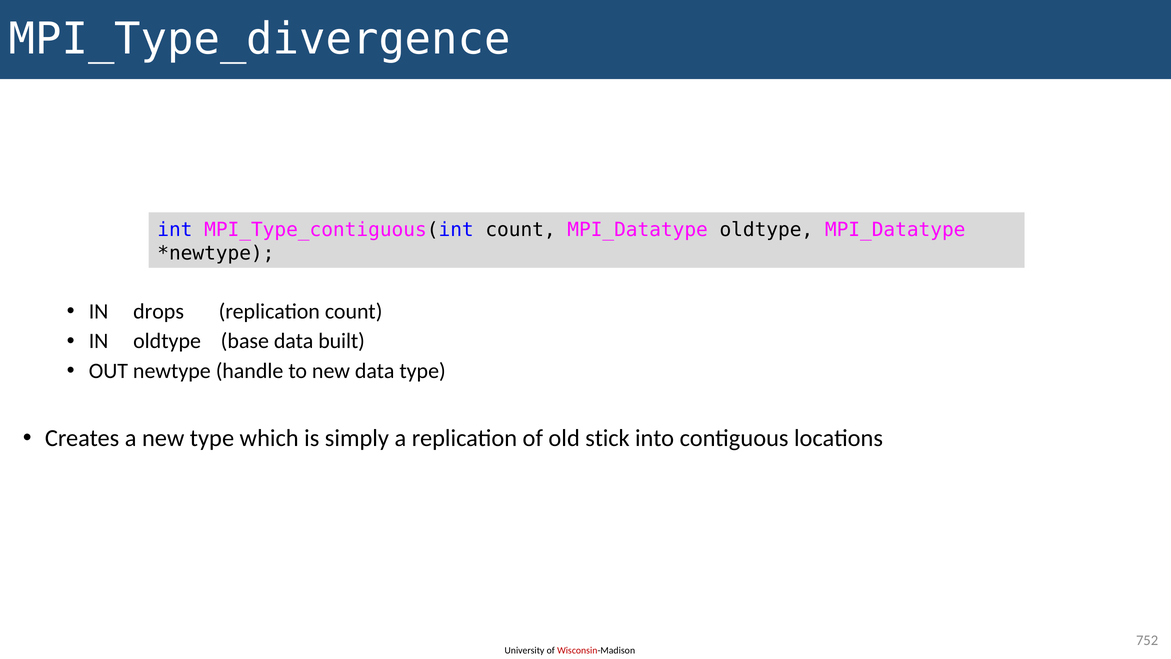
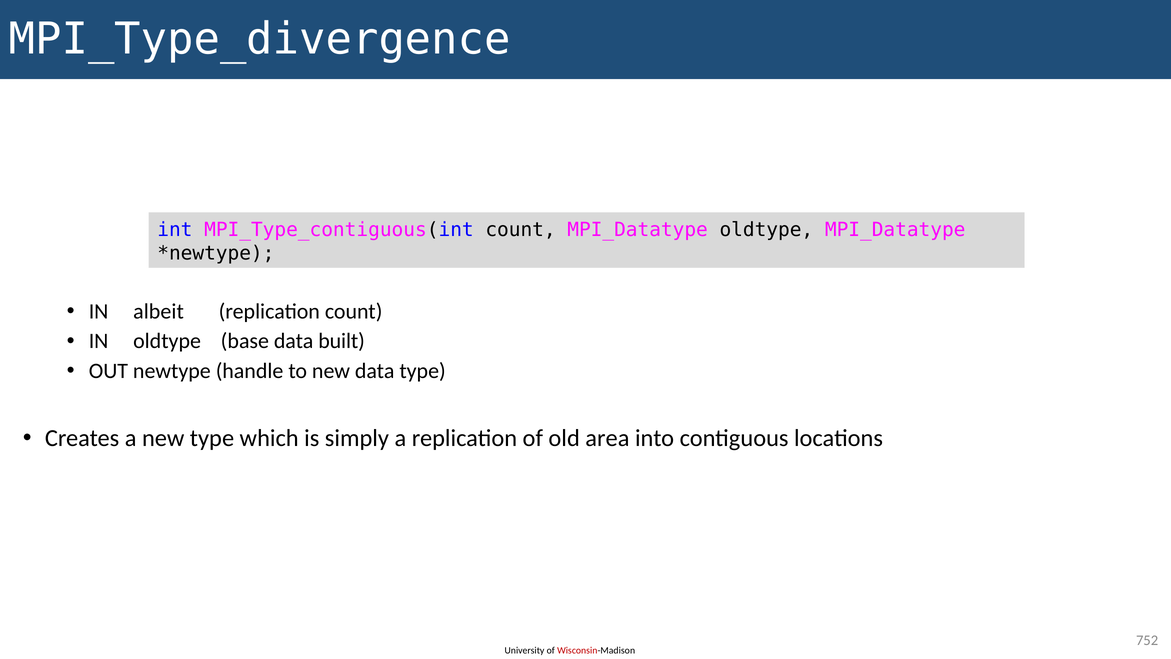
drops: drops -> albeit (159, 311)
stick: stick -> area (607, 438)
